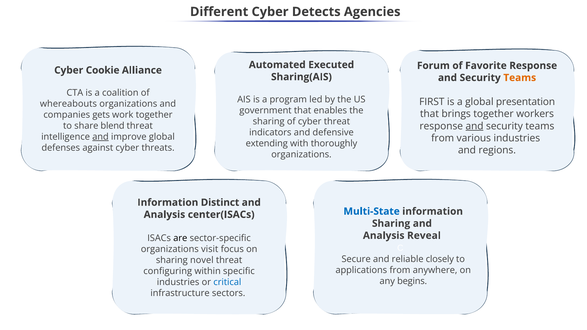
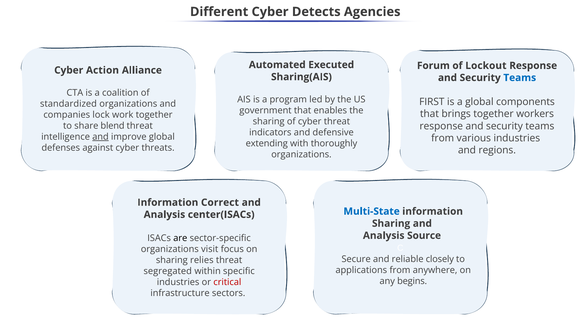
Favorite: Favorite -> Lockout (486, 66)
Cookie: Cookie -> Action (103, 70)
Teams colour: orange -> blue (520, 78)
presentation: presentation -> components (525, 102)
whereabouts: whereabouts -> standardized (68, 104)
gets: gets -> lock (101, 115)
and underline: present -> none (474, 126)
Distinct: Distinct -> Correct (220, 203)
Reveal: Reveal -> Source (424, 236)
novel: novel -> relies (202, 260)
configuring: configuring -> segregated (168, 271)
critical colour: blue -> red (227, 282)
